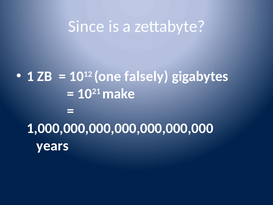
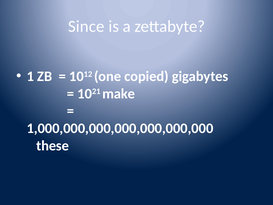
falsely: falsely -> copied (146, 76)
years: years -> these (53, 145)
